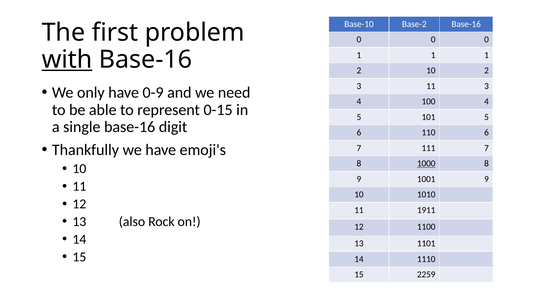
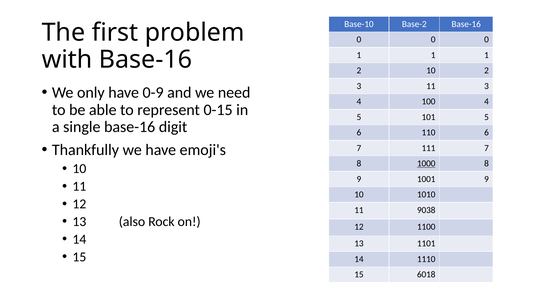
with underline: present -> none (67, 59)
1911: 1911 -> 9038 (426, 210)
2259: 2259 -> 6018 (426, 274)
